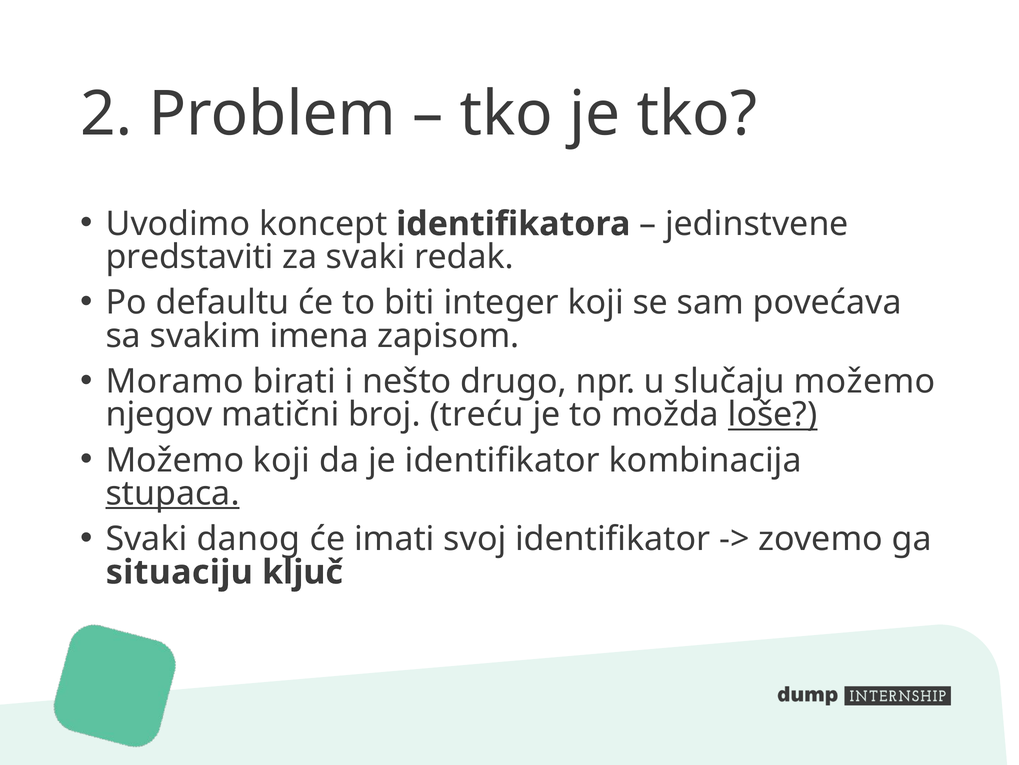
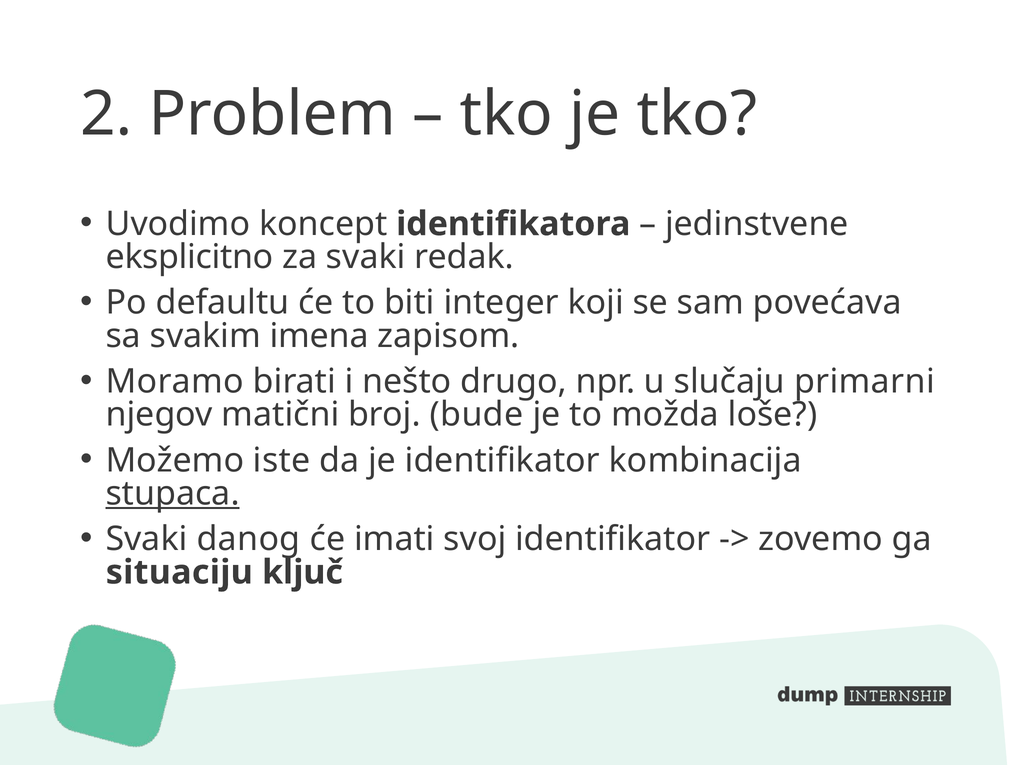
predstaviti: predstaviti -> eksplicitno (190, 257)
slučaju možemo: možemo -> primarni (864, 381)
treću: treću -> bude (476, 414)
loše underline: present -> none (773, 414)
Možemo koji: koji -> iste (282, 460)
